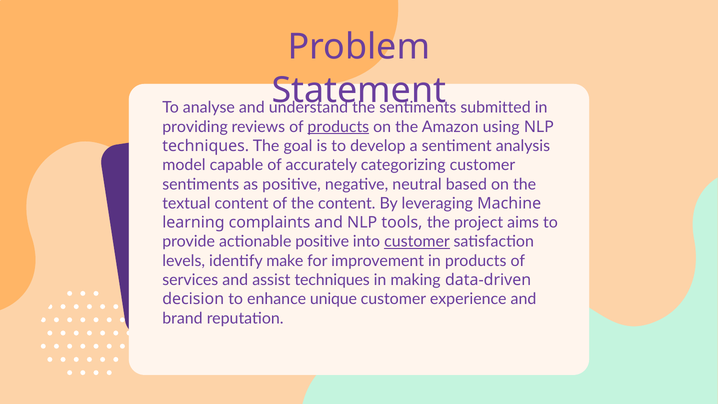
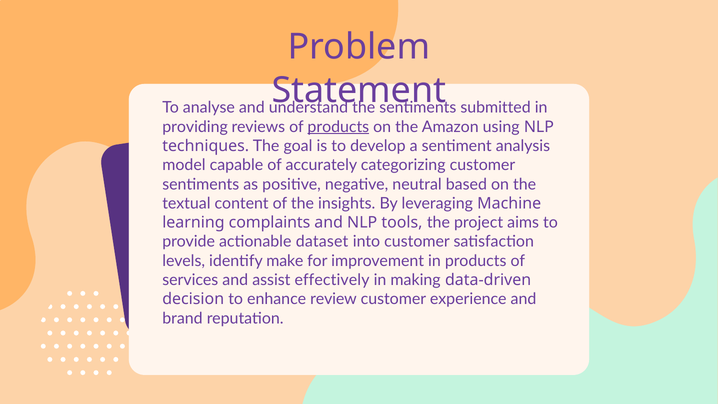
the content: content -> insights (347, 203)
actionable positive: positive -> dataset (322, 242)
customer underline: present -> none (417, 242)
assist techniques: techniques -> effectively (332, 280)
unique: unique -> review (333, 299)
